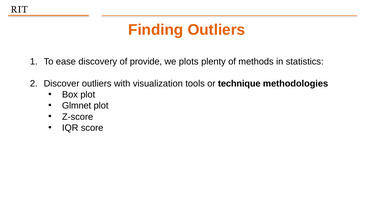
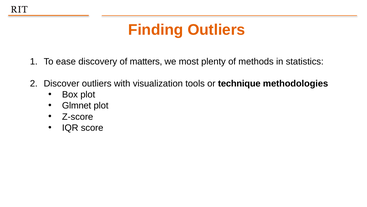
provide: provide -> matters (146, 61)
plots: plots -> most (189, 61)
